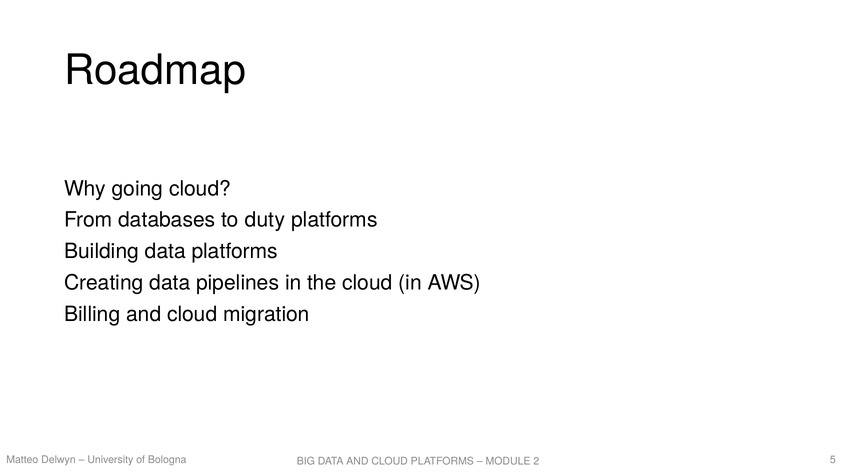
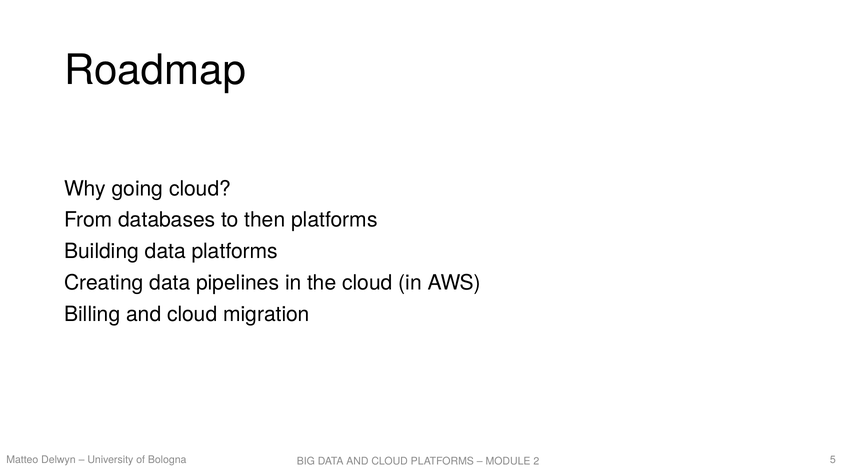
duty: duty -> then (265, 220)
